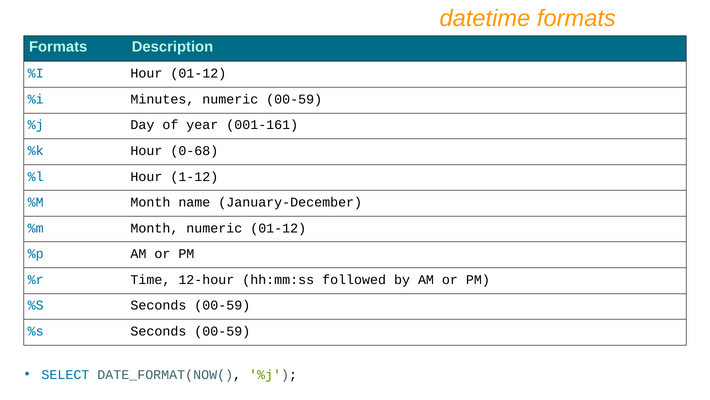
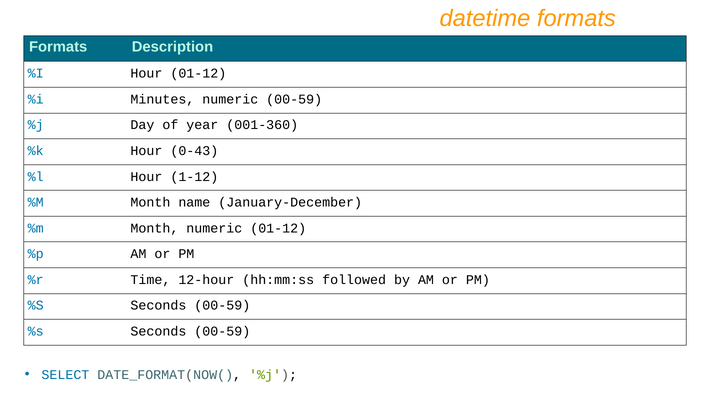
001-161: 001-161 -> 001-360 (262, 125)
0-68: 0-68 -> 0-43 (194, 151)
